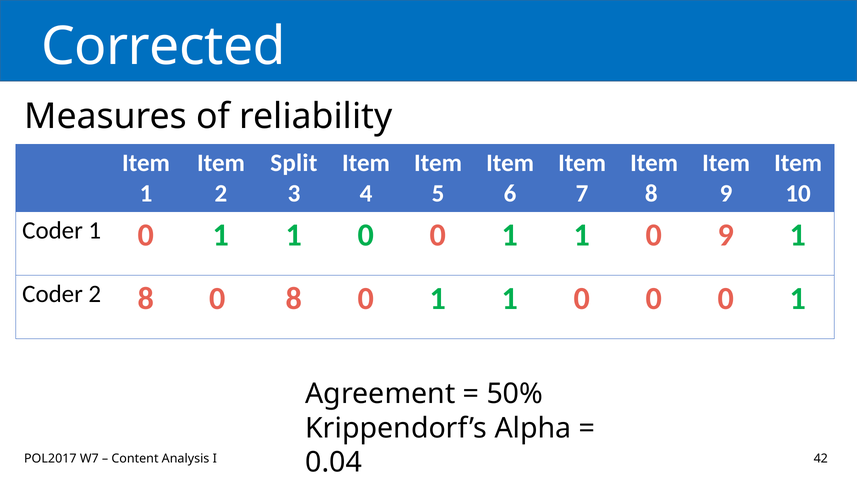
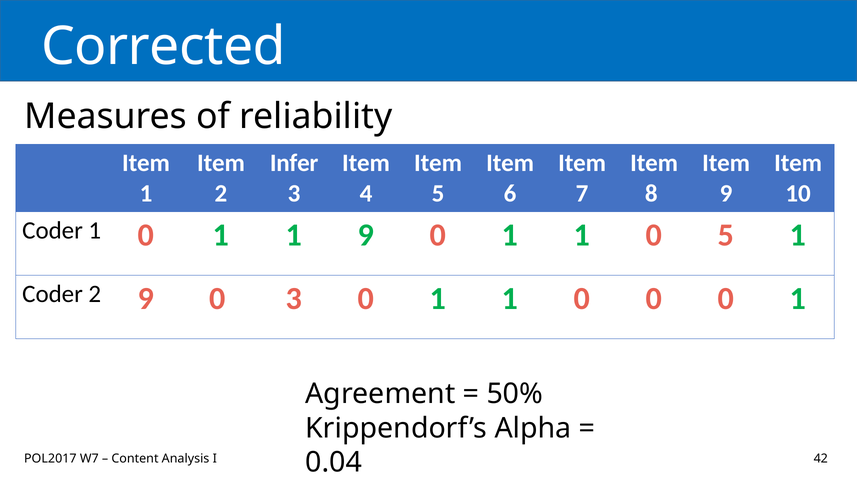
Split: Split -> Infer (294, 163)
0: 0 -> 9 (366, 235)
0 9: 9 -> 5 (726, 235)
2 8: 8 -> 9 (146, 299)
0 8: 8 -> 3 (294, 299)
